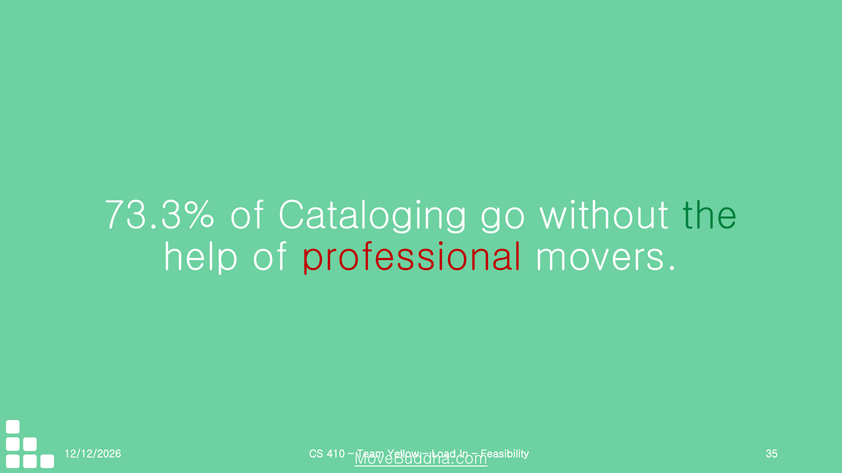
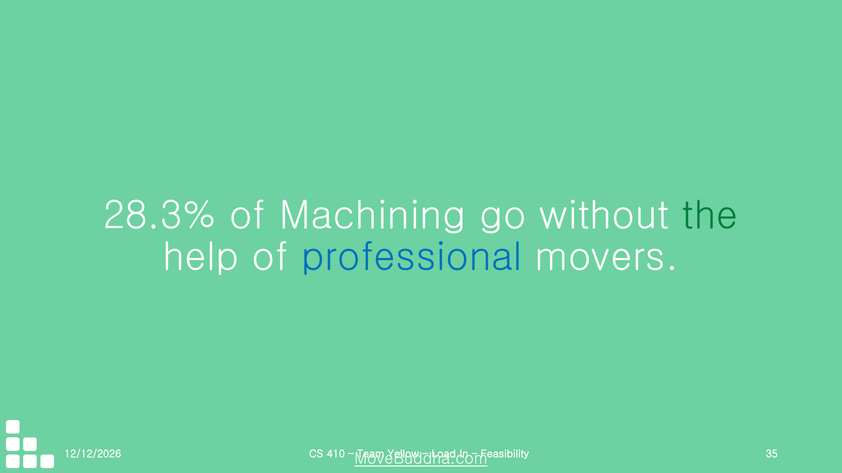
73.3%: 73.3% -> 28.3% (160, 216)
Cataloging: Cataloging -> Machining (372, 216)
professional colour: red -> blue (412, 257)
